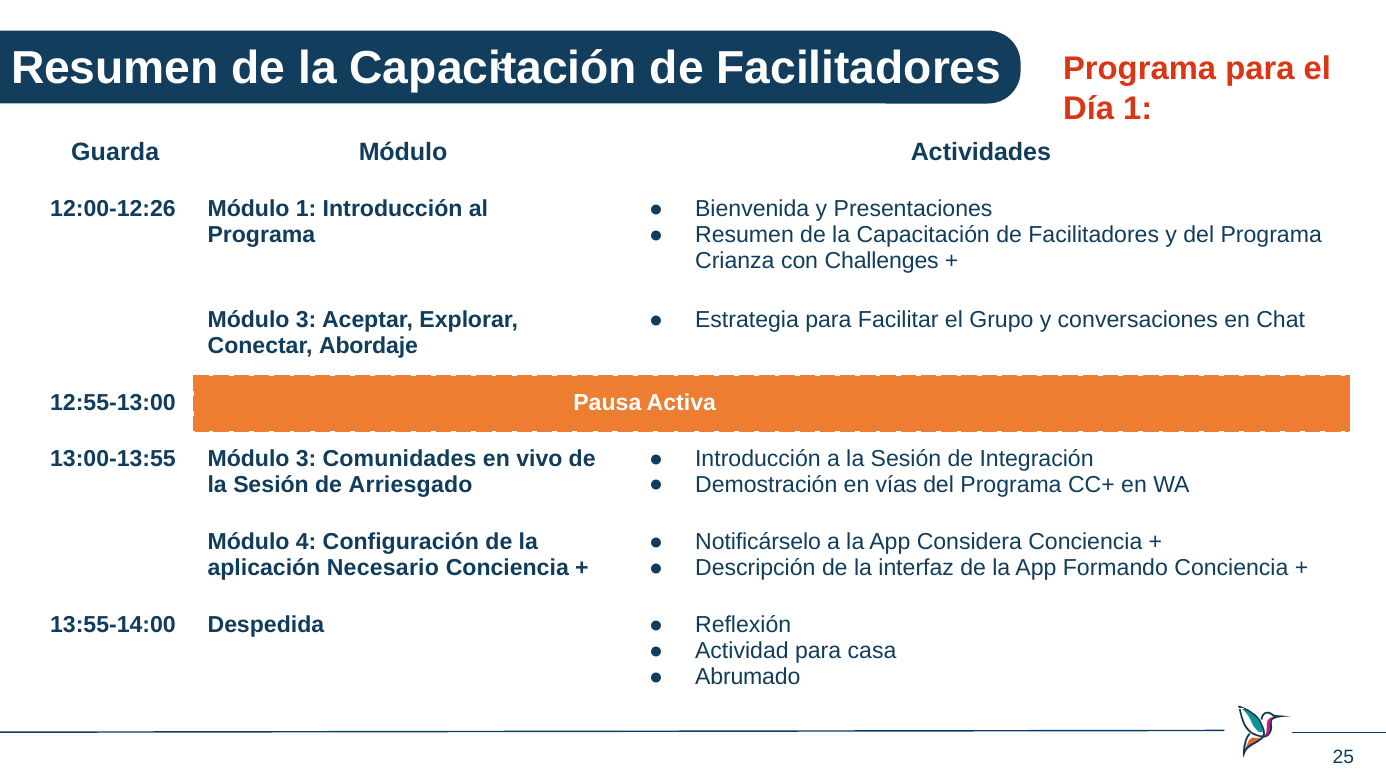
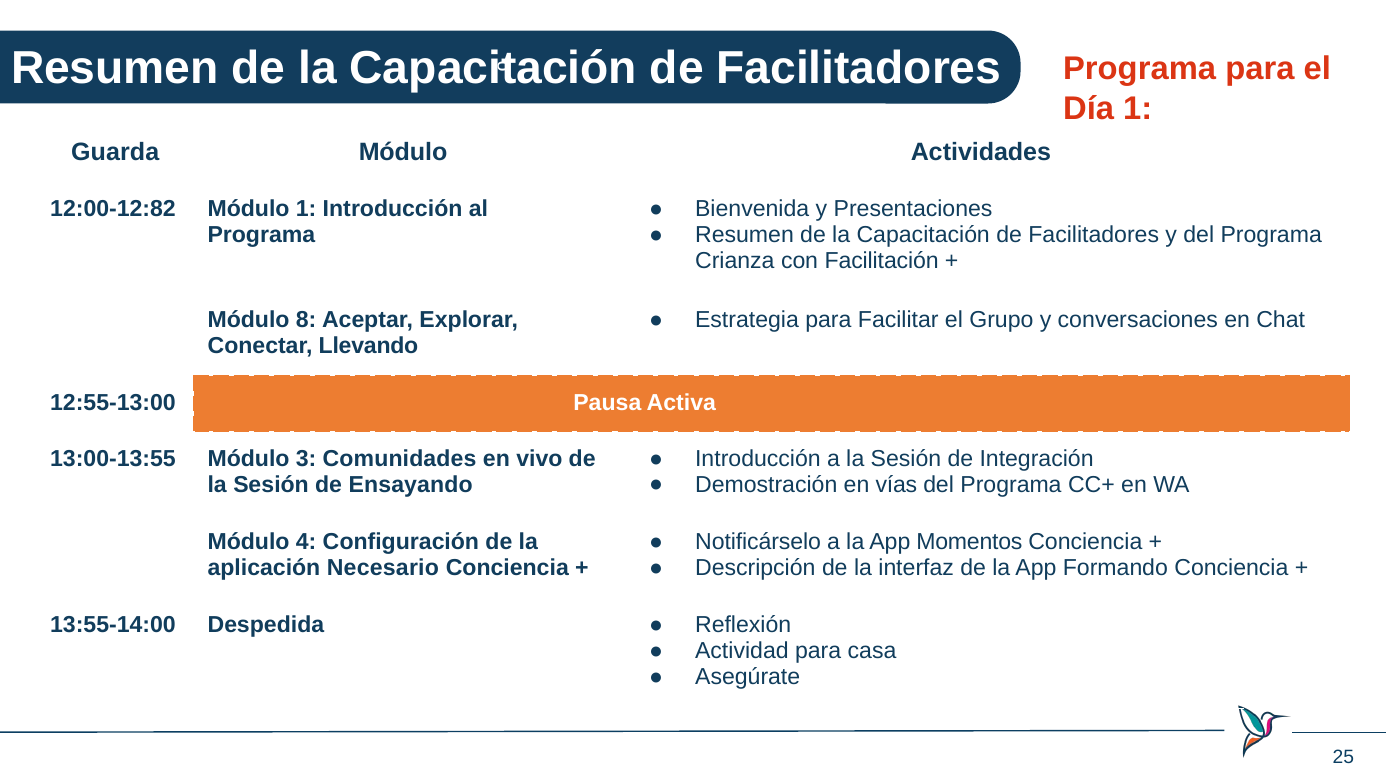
12:00-12:26: 12:00-12:26 -> 12:00-12:82 (113, 209)
Challenges: Challenges -> Facilitación (882, 261)
3: 3 -> 8 (306, 320)
Abordaje: Abordaje -> Llevando (369, 346)
Arriesgado: Arriesgado -> Ensayando (411, 484)
Considera: Considera -> Momentos (969, 541)
Abrumado: Abrumado -> Asegúrate (748, 676)
